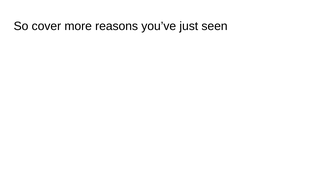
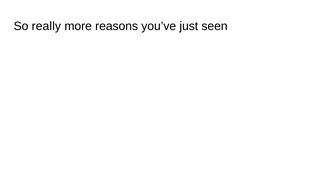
cover: cover -> really (46, 26)
